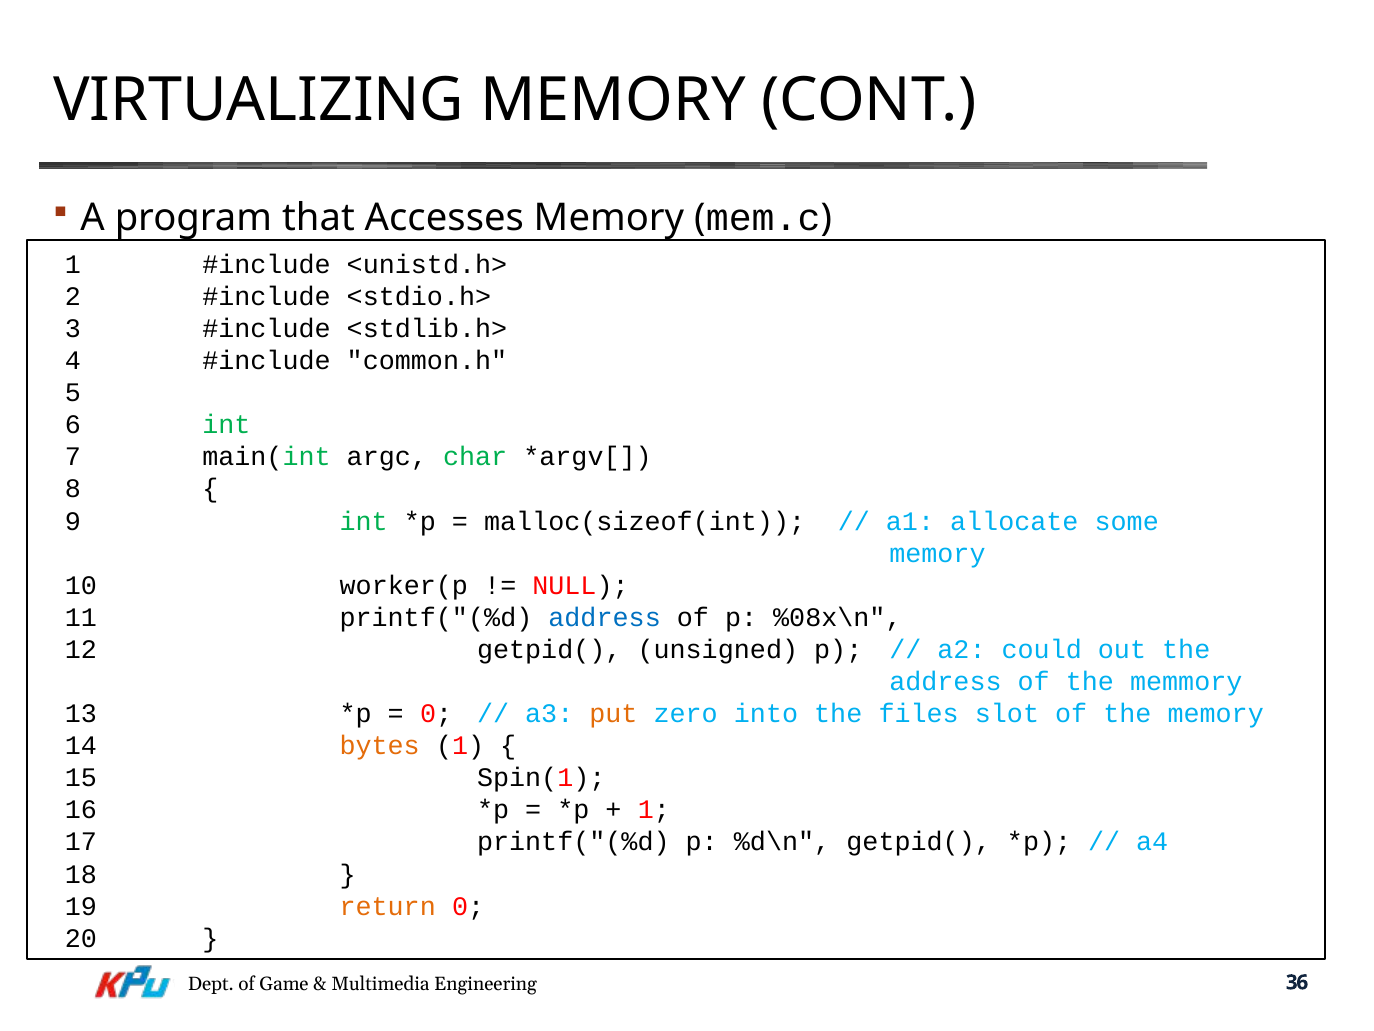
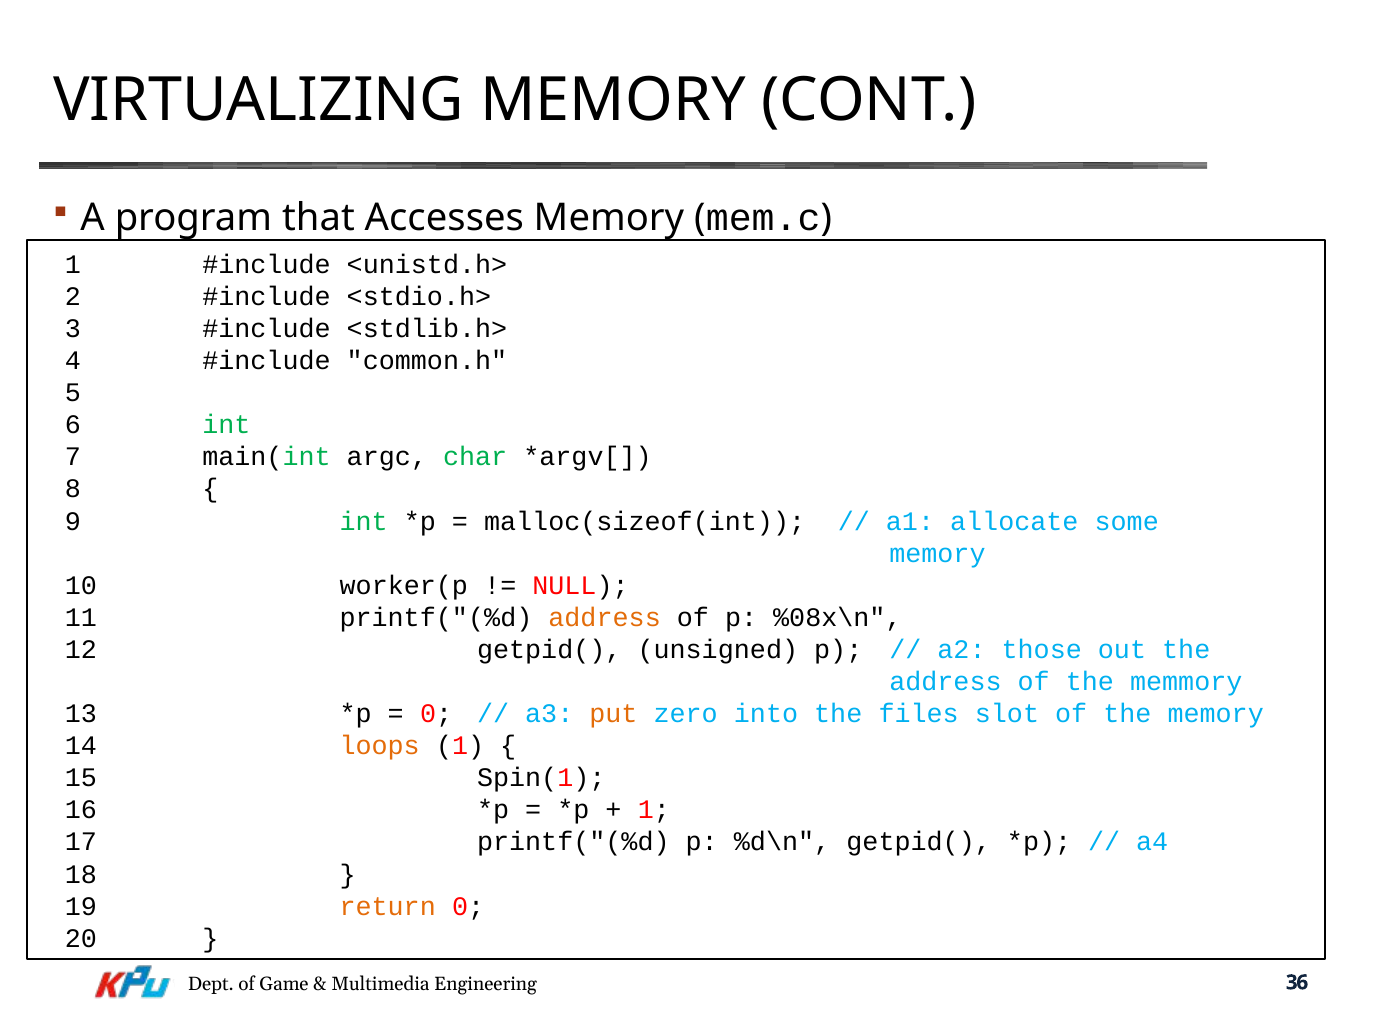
address colour: blue -> orange (605, 617)
could: could -> those (1042, 649)
bytes: bytes -> loops (380, 745)
